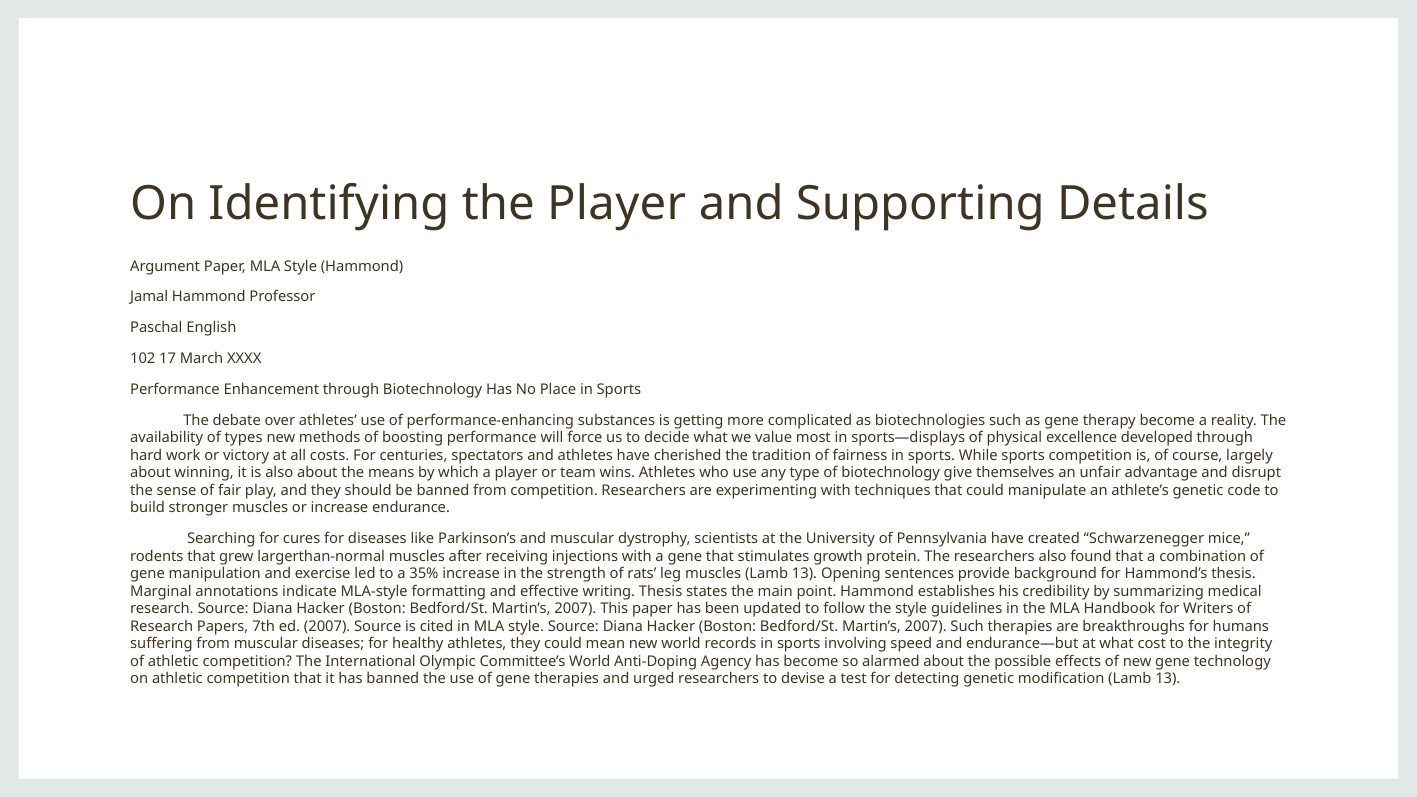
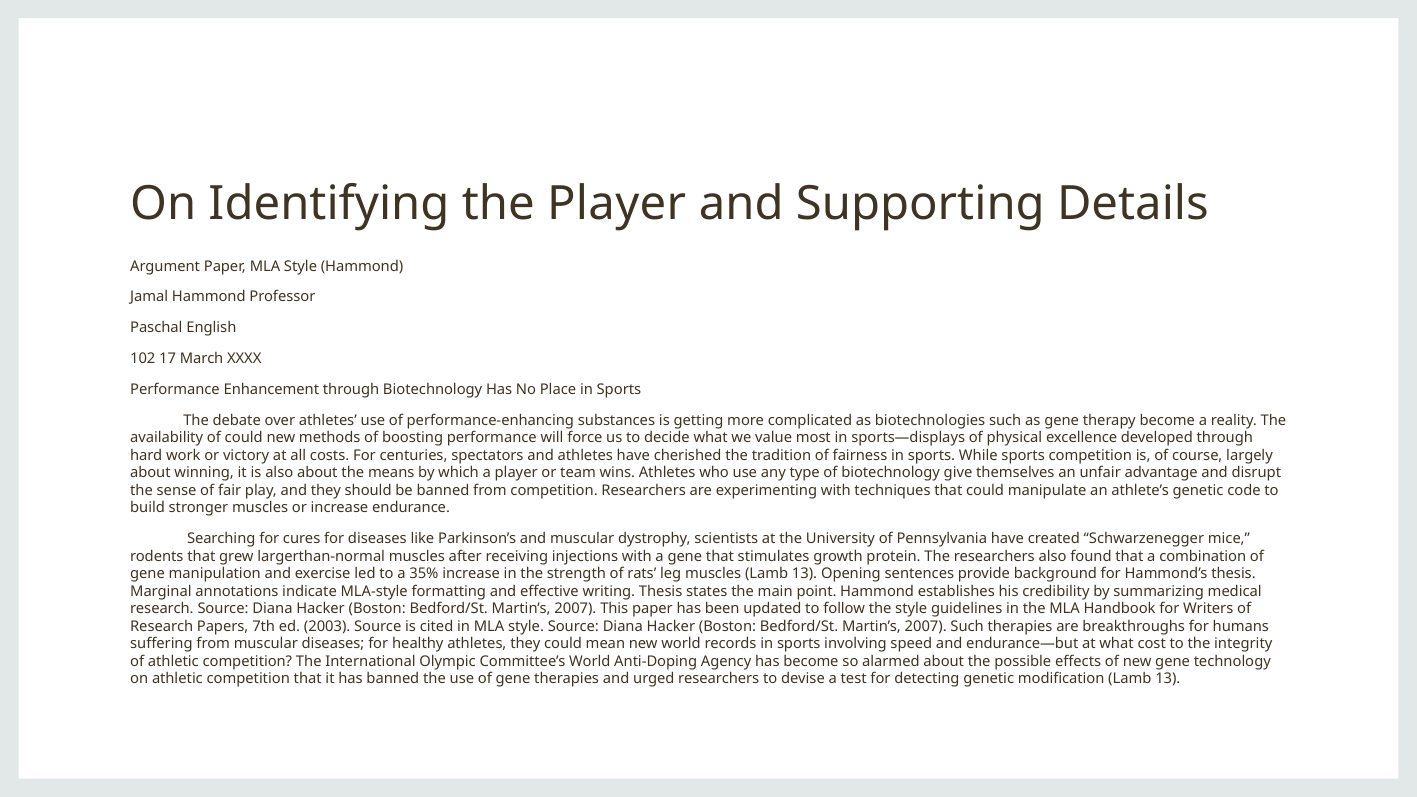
of types: types -> could (244, 438)
ed 2007: 2007 -> 2003 (327, 626)
